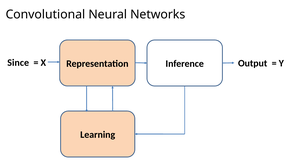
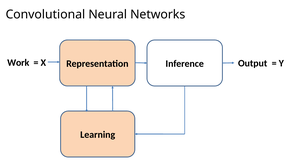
Since: Since -> Work (18, 62)
